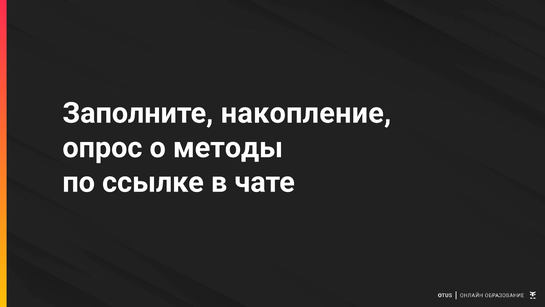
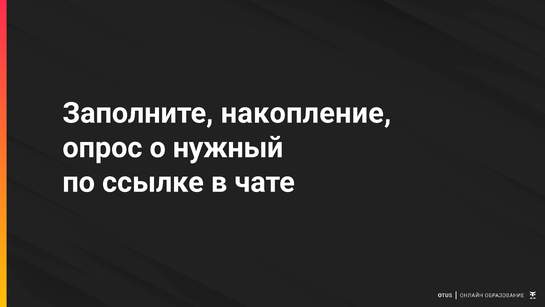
методы: методы -> нужный (228, 148)
